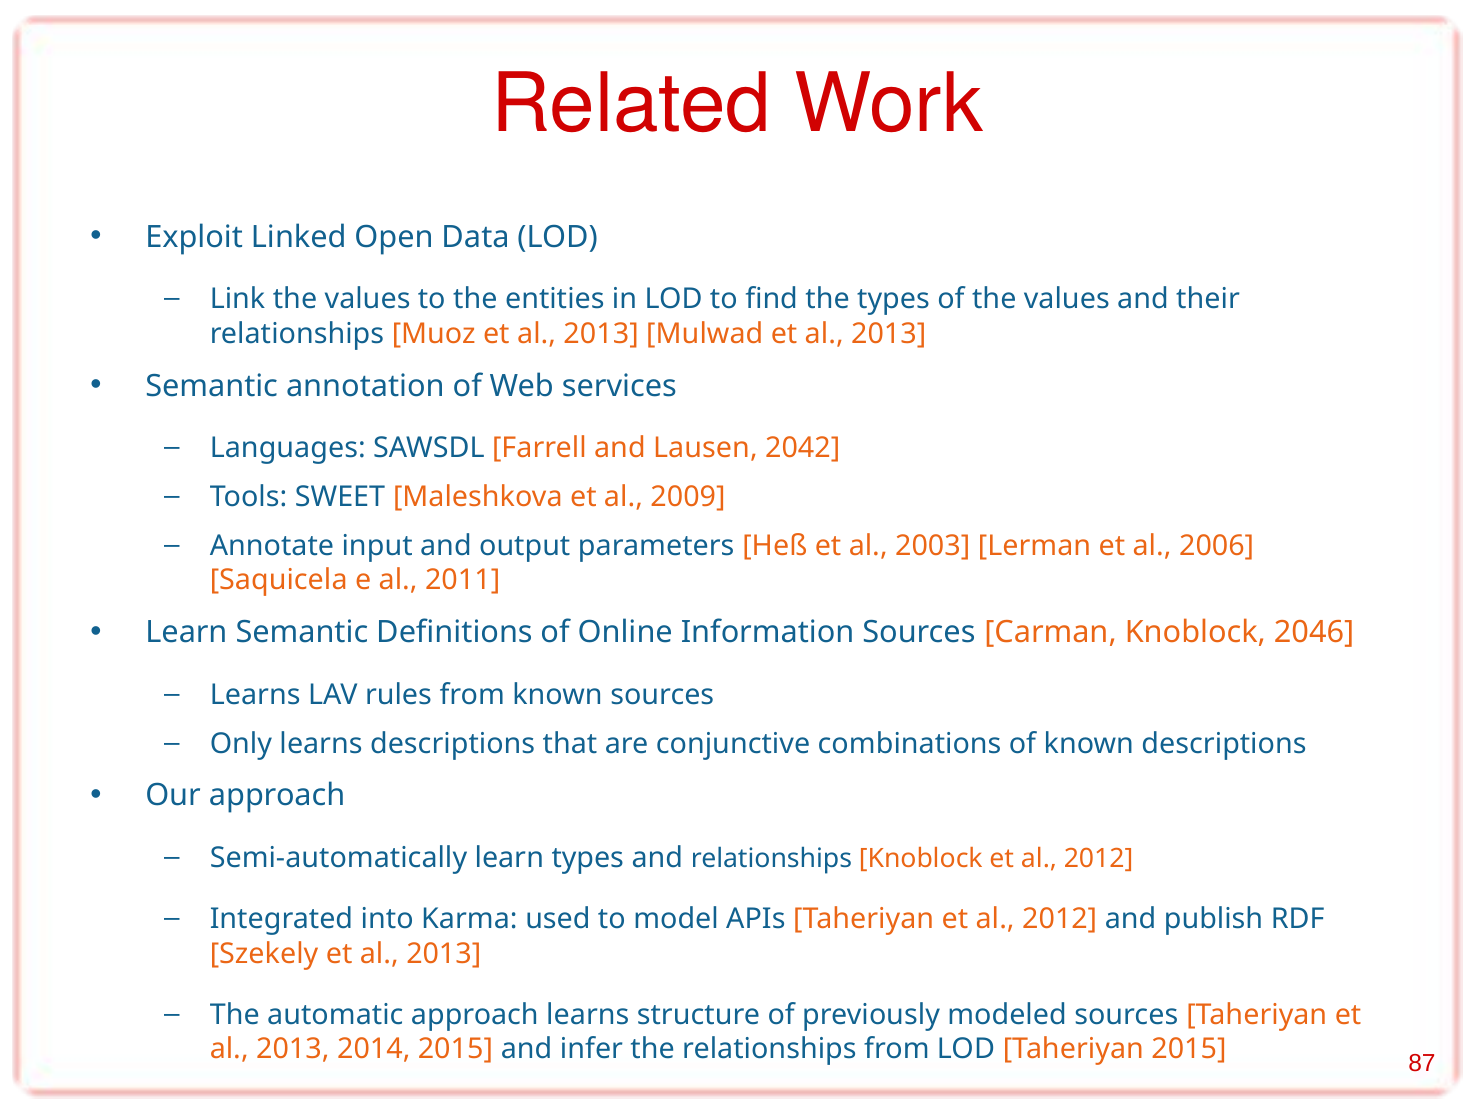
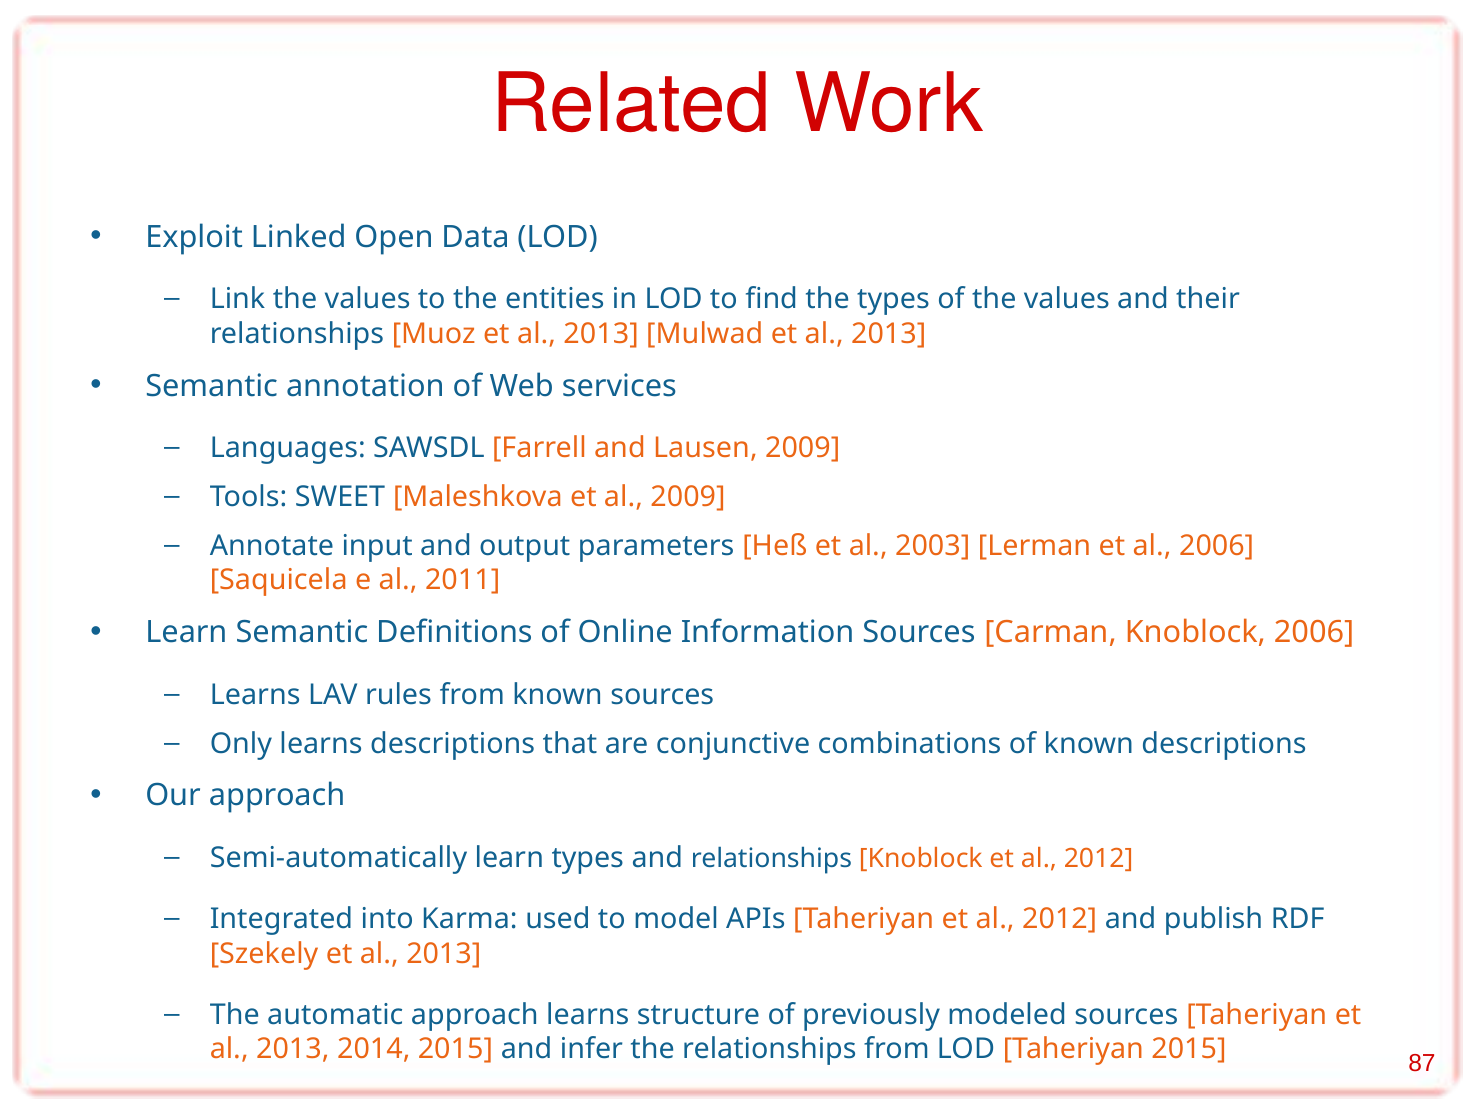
Lausen 2042: 2042 -> 2009 (803, 448)
Knoblock 2046: 2046 -> 2006 (1314, 632)
